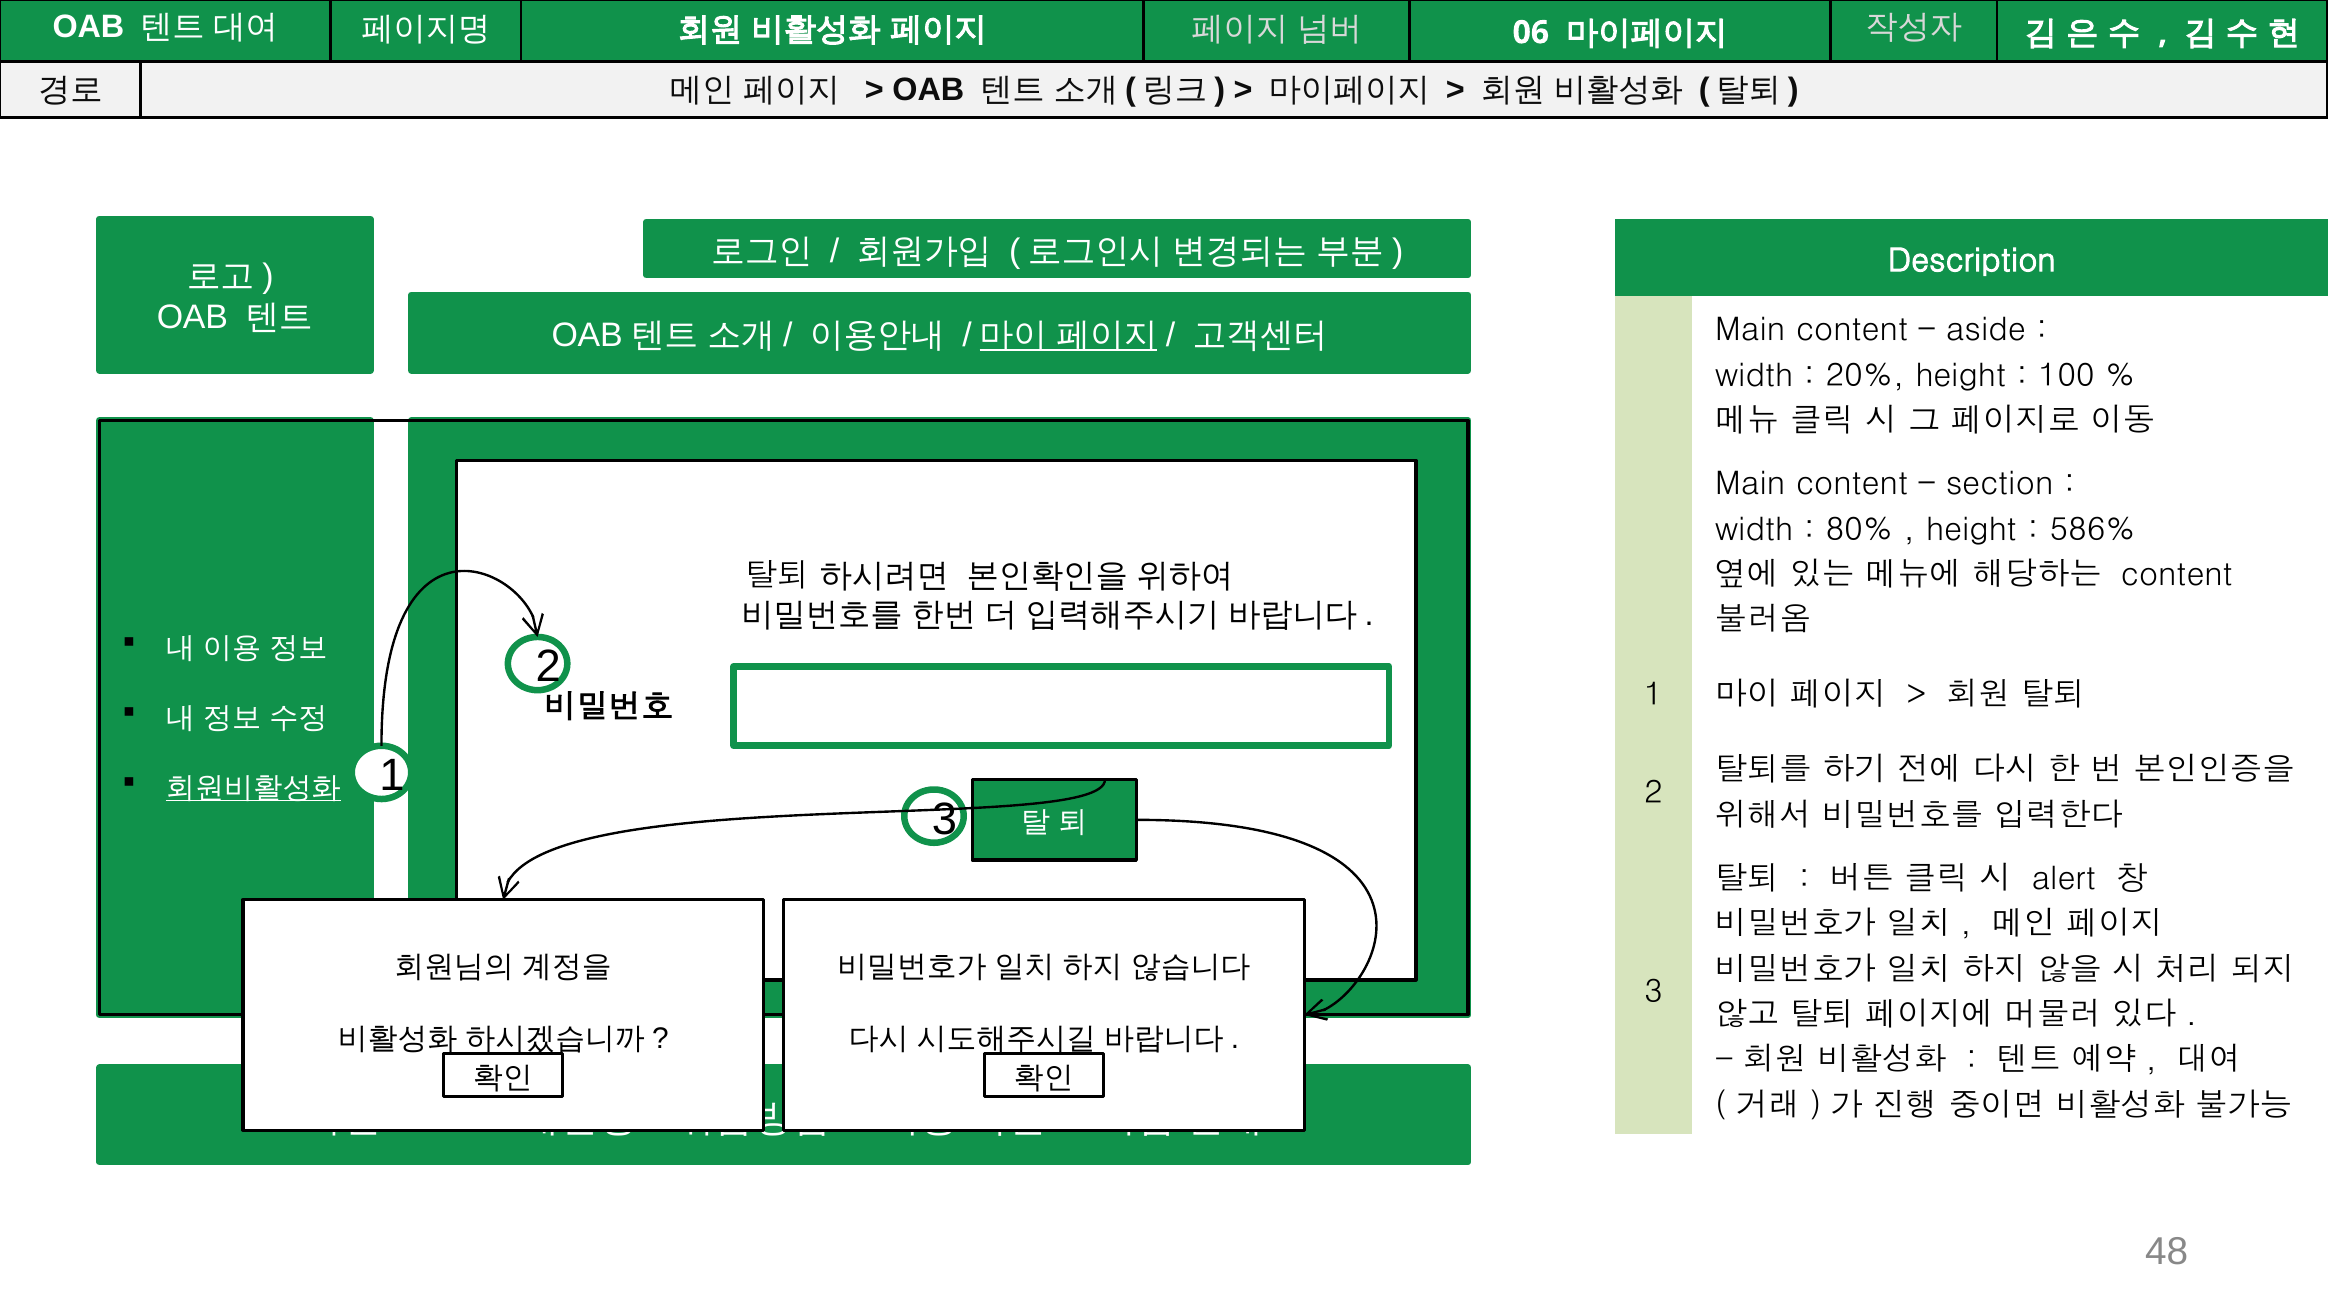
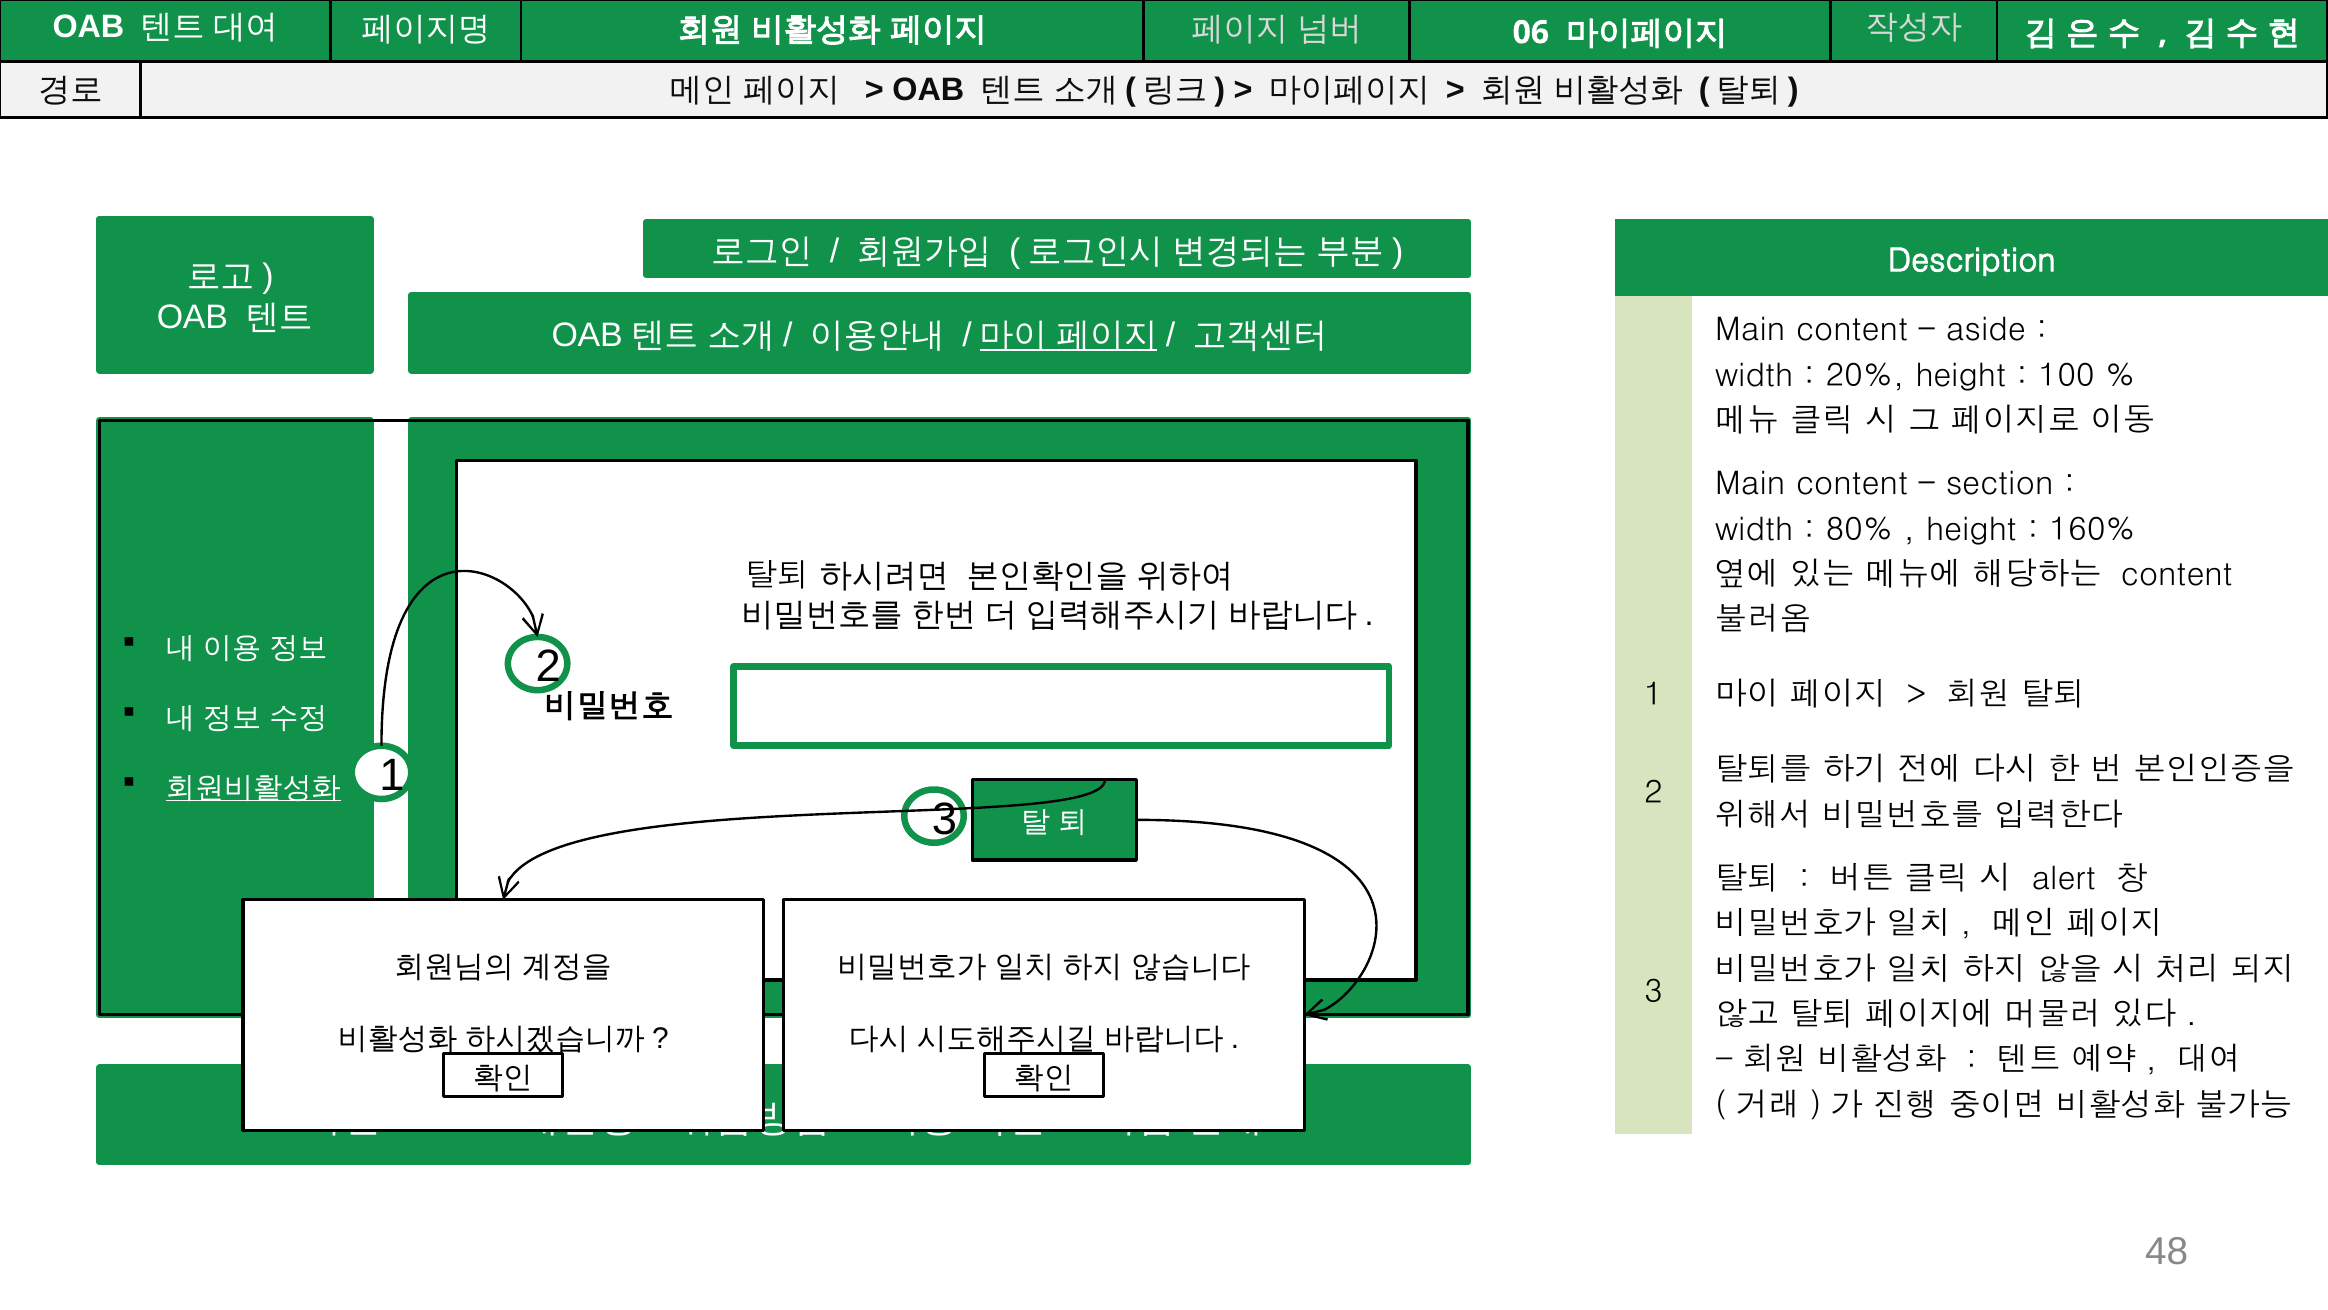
586%: 586% -> 160% (2092, 529)
